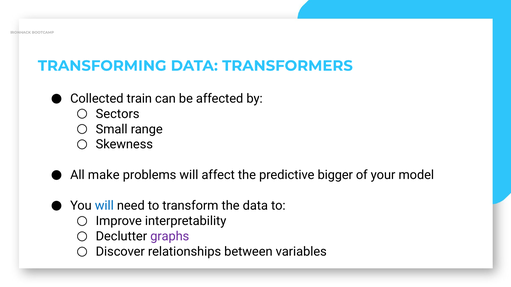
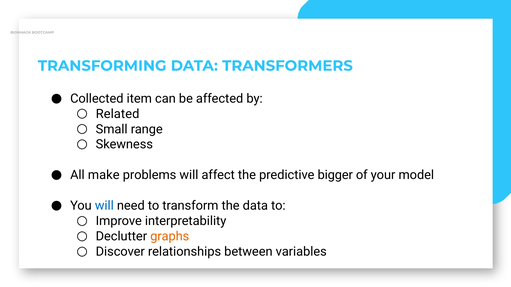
train: train -> item (139, 99)
Sectors: Sectors -> Related (118, 114)
graphs colour: purple -> orange (170, 237)
